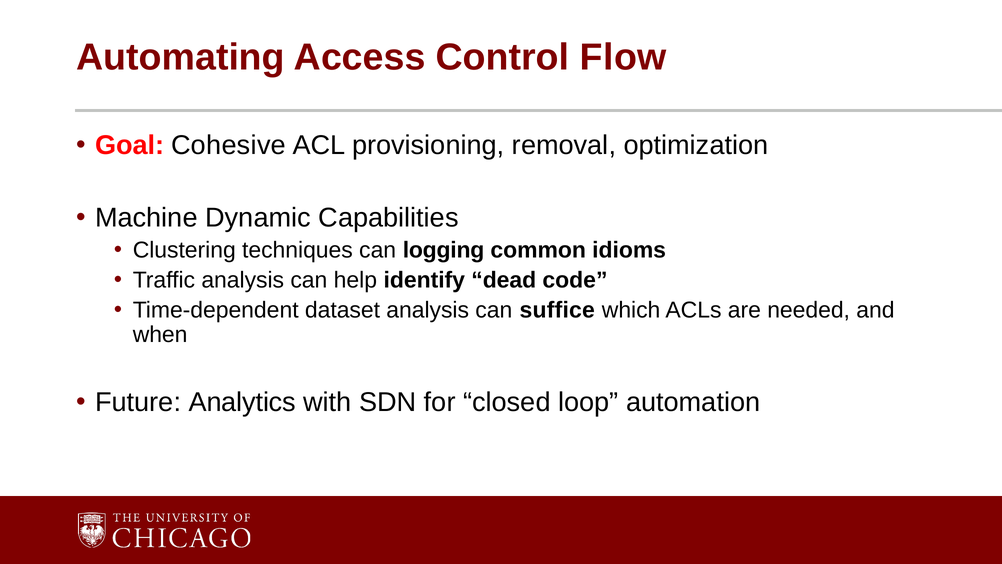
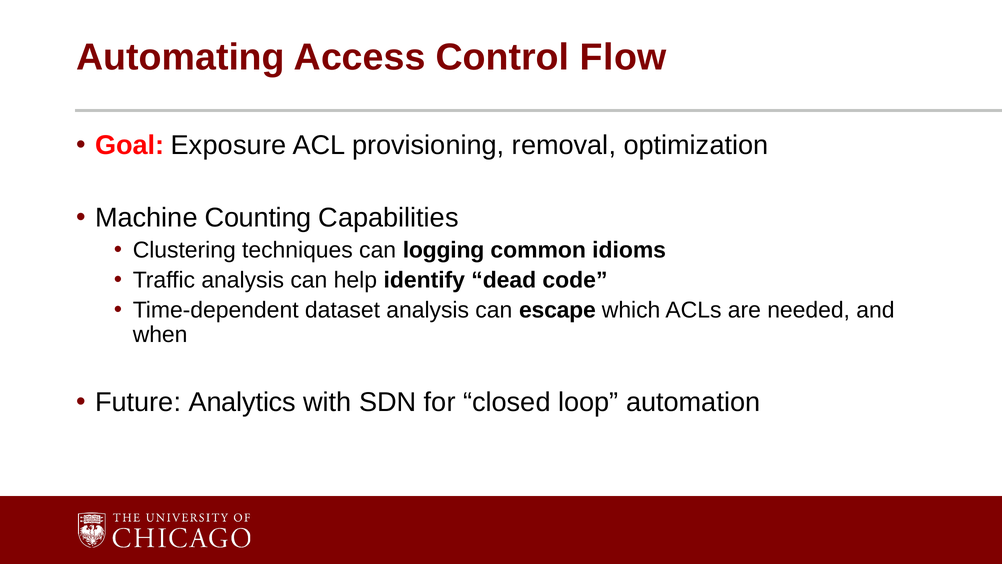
Cohesive: Cohesive -> Exposure (229, 145)
Dynamic: Dynamic -> Counting (258, 218)
suffice: suffice -> escape (557, 310)
